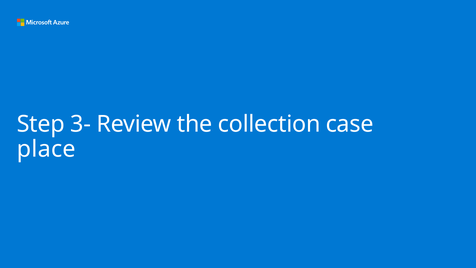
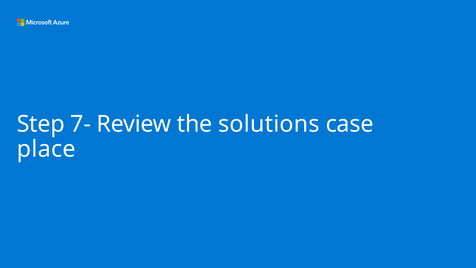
3-: 3- -> 7- (81, 124)
collection: collection -> solutions (269, 124)
